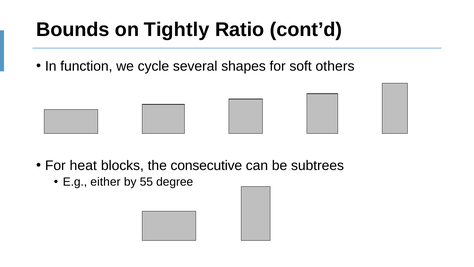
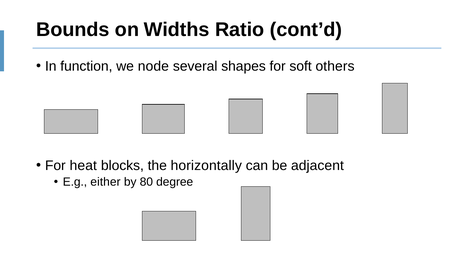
Tightly: Tightly -> Widths (177, 30)
cycle: cycle -> node (153, 66)
consecutive: consecutive -> horizontally (206, 165)
subtrees: subtrees -> adjacent (317, 165)
55: 55 -> 80 (146, 182)
